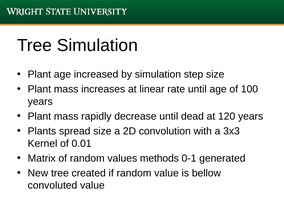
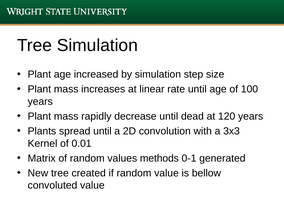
spread size: size -> until (102, 131)
